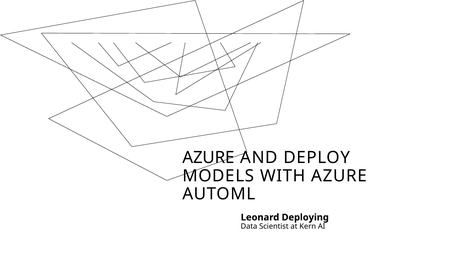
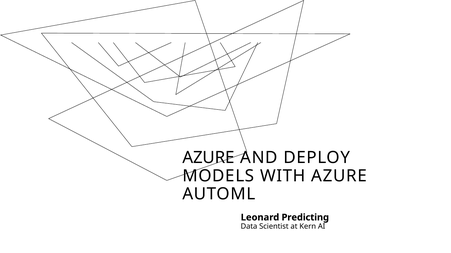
Deploying: Deploying -> Predicting (305, 218)
